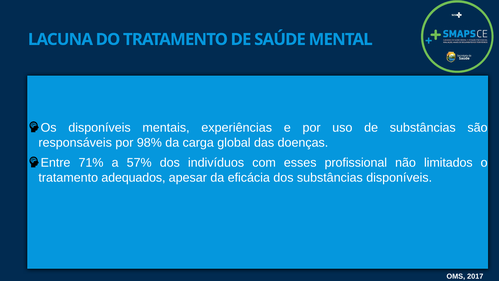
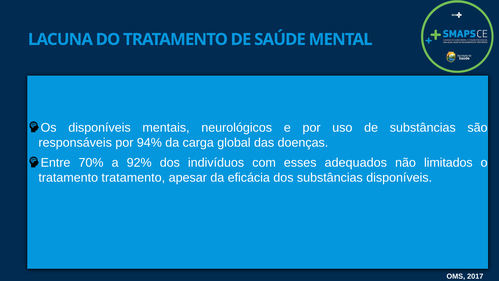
experiências: experiências -> neurológicos (237, 128)
98%: 98% -> 94% (149, 143)
71%: 71% -> 70% (91, 163)
57%: 57% -> 92% (139, 163)
profissional: profissional -> adequados (356, 163)
tratamento adequados: adequados -> tratamento (133, 178)
